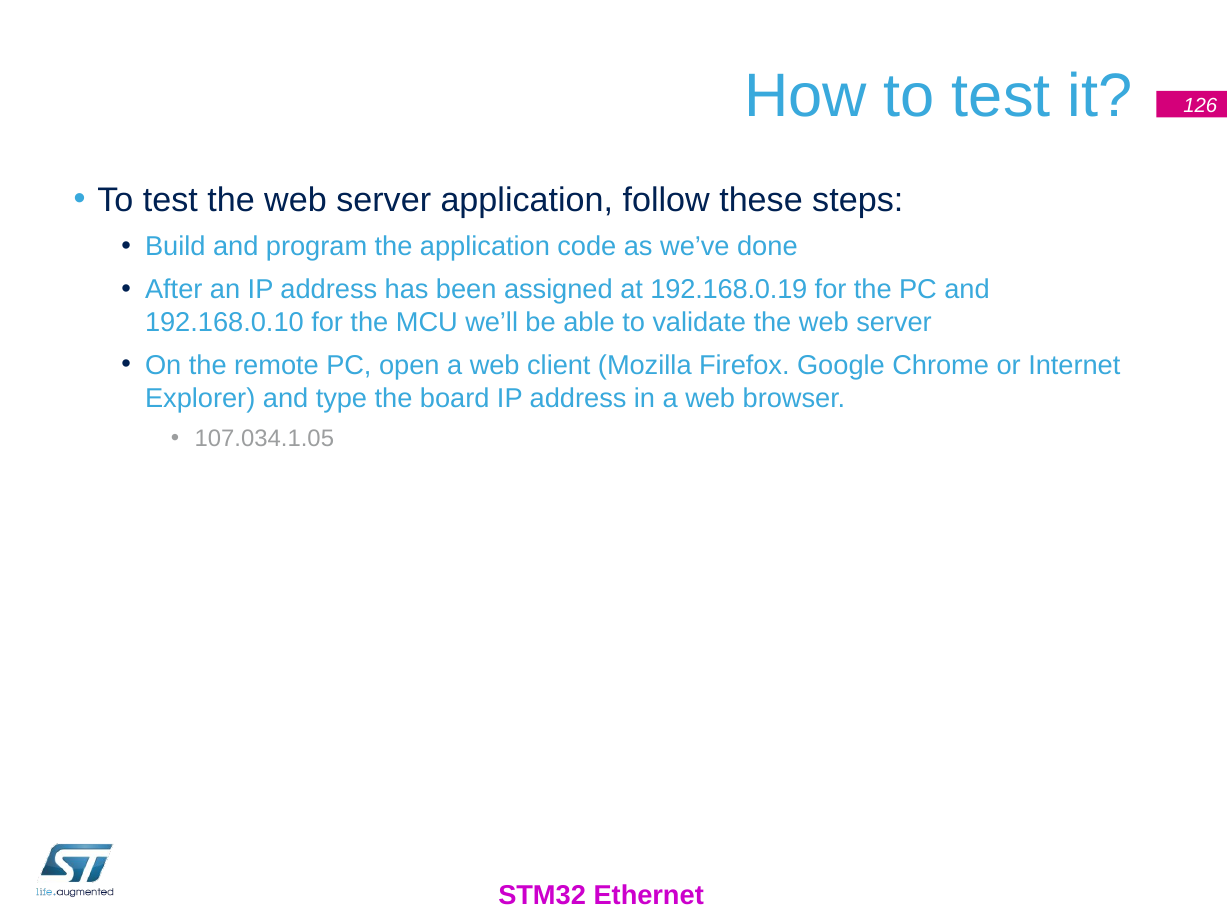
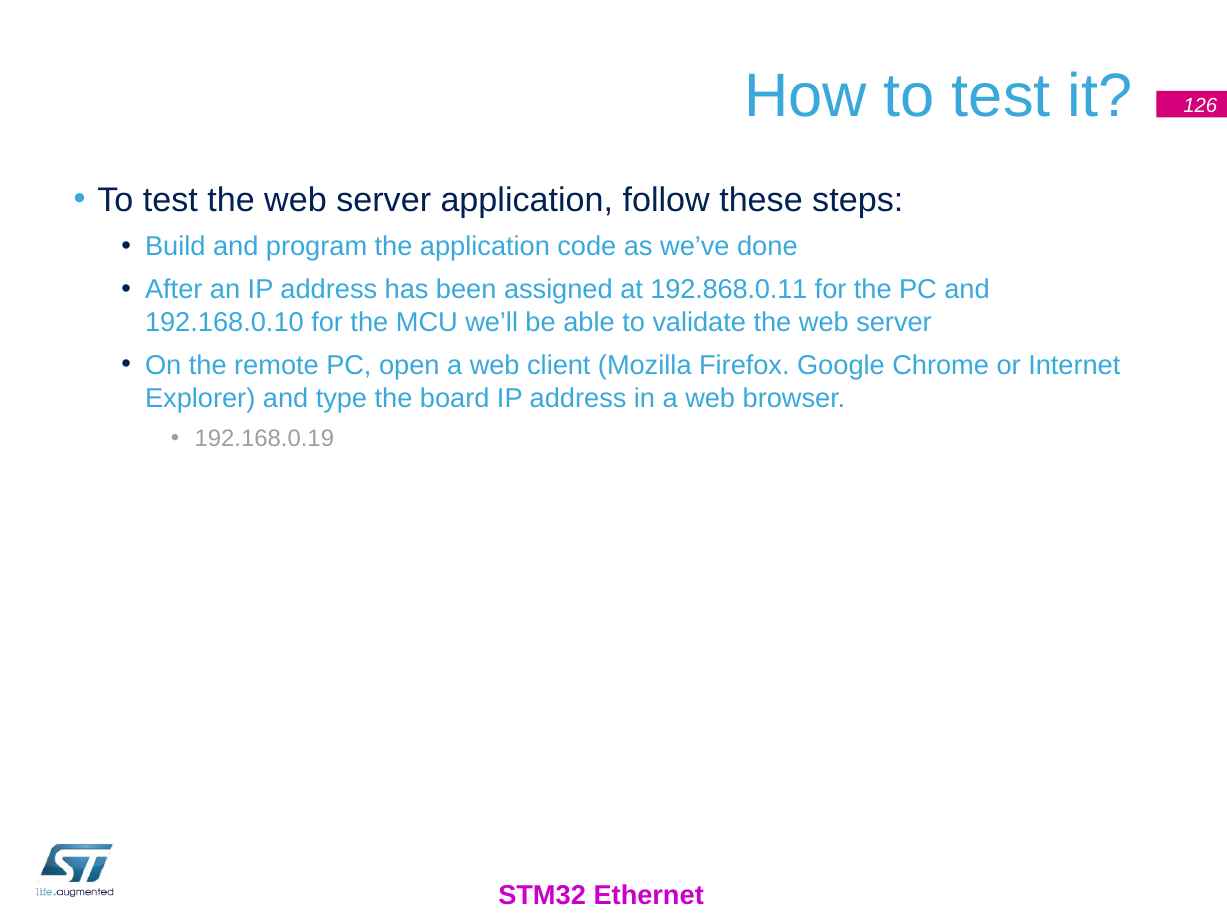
192.168.0.19: 192.168.0.19 -> 192.868.0.11 (729, 290)
107.034.1.05: 107.034.1.05 -> 192.168.0.19 (264, 439)
